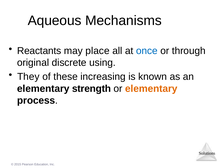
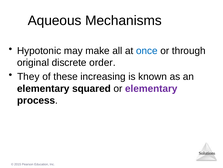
Reactants: Reactants -> Hypotonic (39, 50)
place: place -> make (98, 50)
using: using -> order (102, 62)
strength: strength -> squared (91, 88)
elementary colour: orange -> purple (151, 88)
